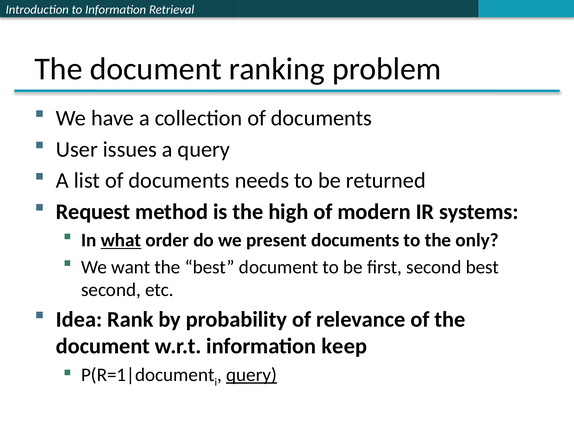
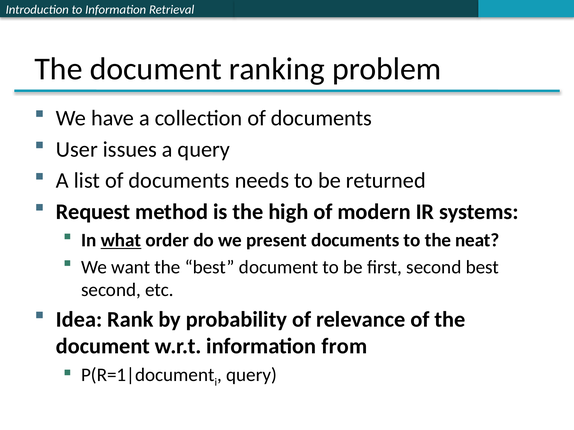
only: only -> neat (477, 241)
keep: keep -> from (344, 347)
query underline: present -> none (251, 375)
